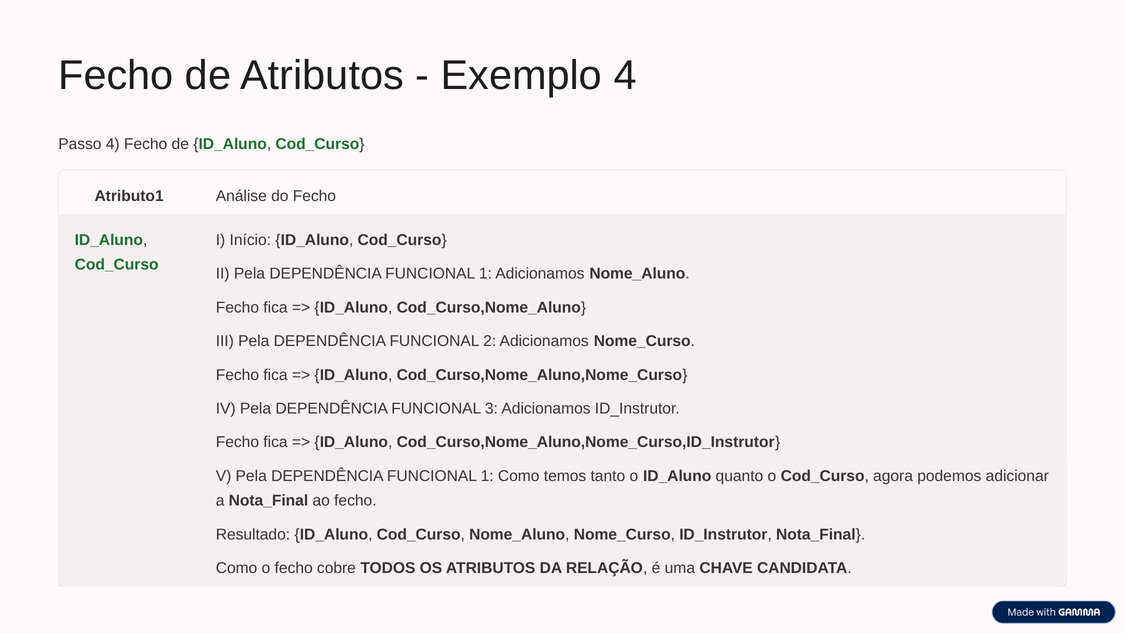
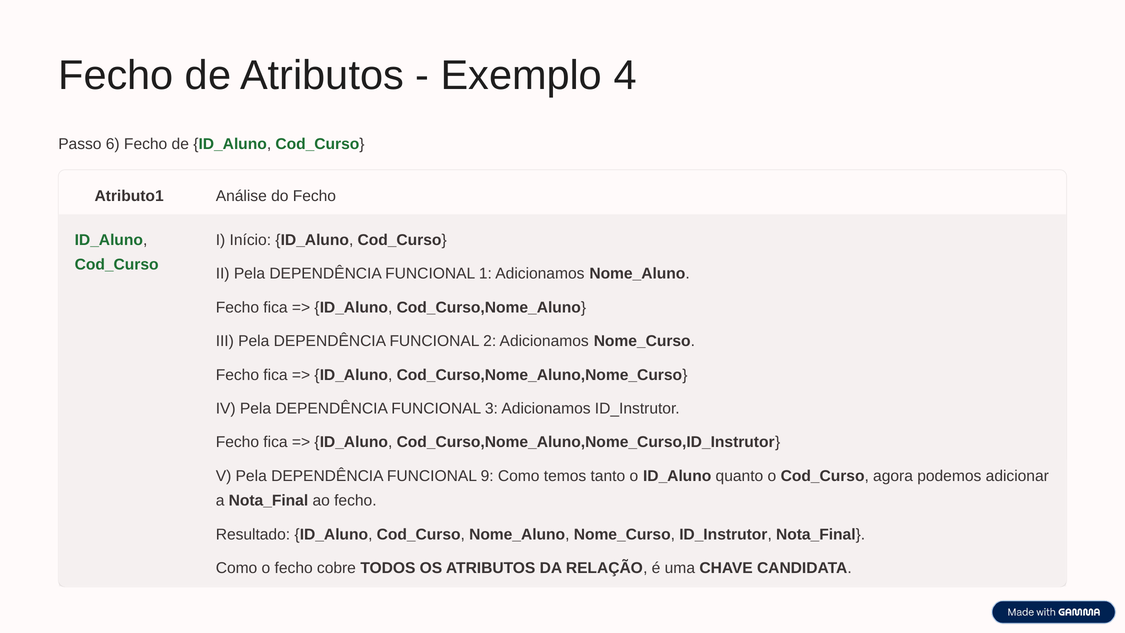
Passo 4: 4 -> 6 (113, 144)
1: 1 -> 9 (487, 476)
